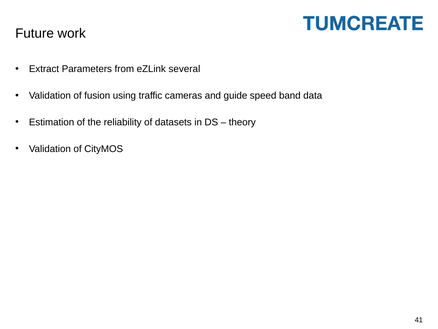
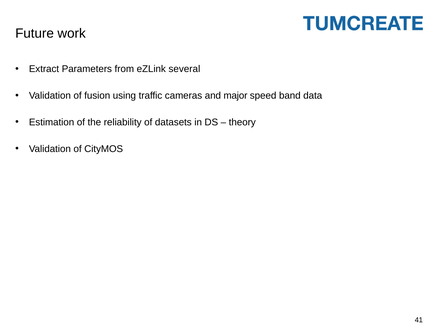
guide: guide -> major (235, 96)
